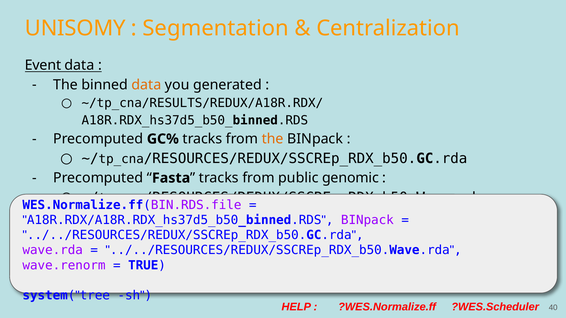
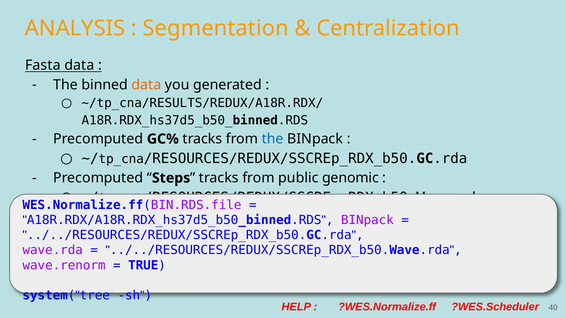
UNISOMY: UNISOMY -> ANALYSIS (75, 28)
Event: Event -> Fasta (43, 65)
the colour: orange -> blue (273, 139)
Fasta: Fasta -> Steps (171, 178)
